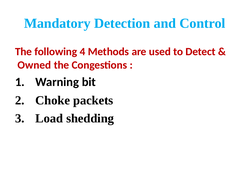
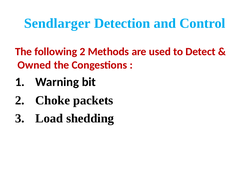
Mandatory: Mandatory -> Sendlarger (57, 23)
following 4: 4 -> 2 (83, 52)
